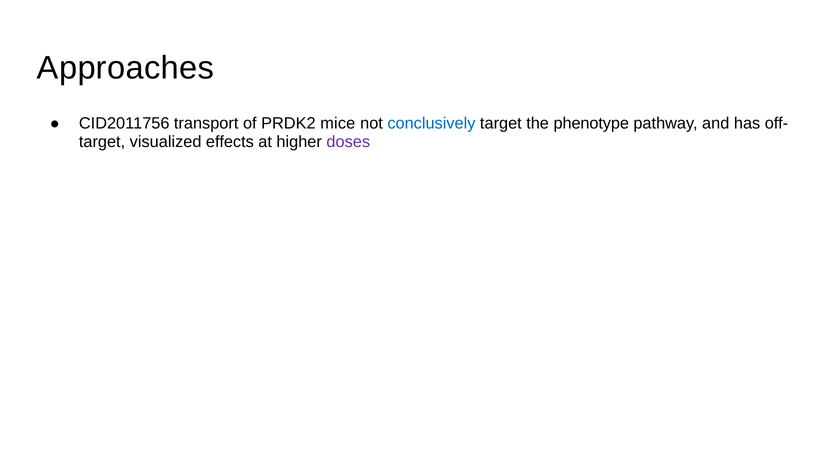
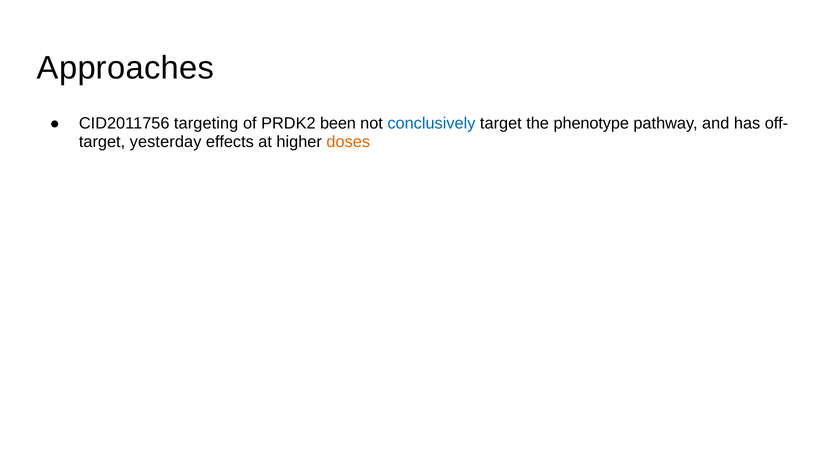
transport: transport -> targeting (206, 124)
mice: mice -> been (338, 124)
visualized: visualized -> yesterday (166, 142)
doses colour: purple -> orange (348, 142)
